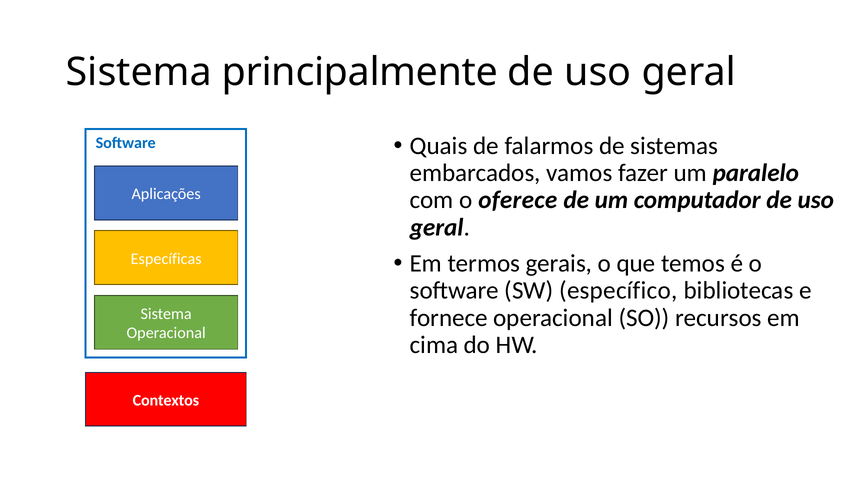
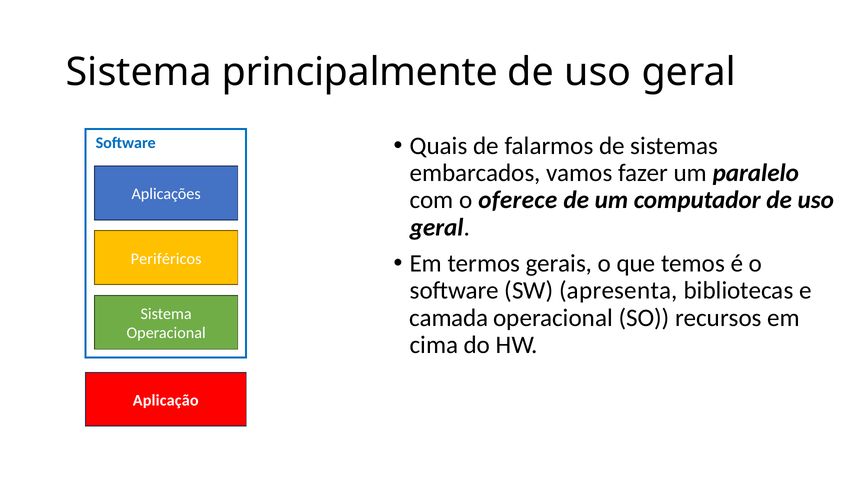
Específicas: Específicas -> Periféricos (166, 259)
específico: específico -> apresenta (618, 291)
fornece: fornece -> camada (449, 318)
Contextos: Contextos -> Aplicação (166, 400)
